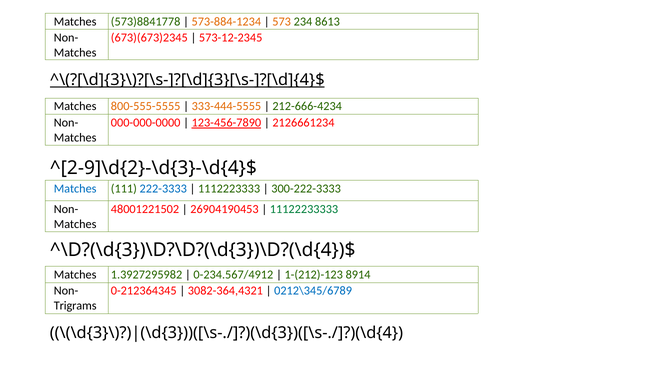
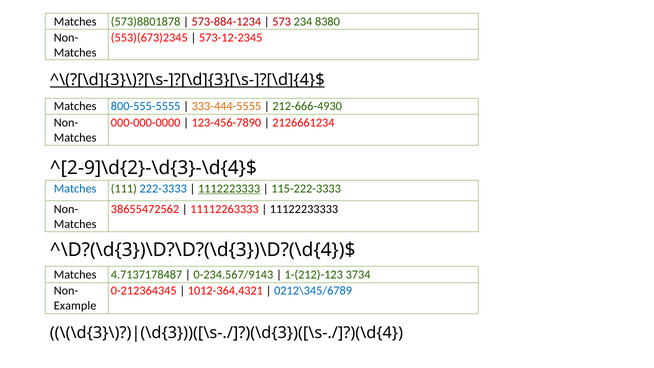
573)8841778: 573)8841778 -> 573)8801878 (146, 22)
573-884-1234 colour: orange -> red (226, 22)
573 colour: orange -> red (282, 22)
8613: 8613 -> 8380 (327, 22)
673)(673)2345: 673)(673)2345 -> 553)(673)2345 (149, 38)
800-555-5555 colour: orange -> blue (146, 106)
212-666-4234: 212-666-4234 -> 212-666-4930 (307, 106)
123-456-7890 underline: present -> none (226, 123)
1112223333 underline: none -> present (229, 188)
300-222-3333: 300-222-3333 -> 115-222-3333 (306, 188)
48001221502: 48001221502 -> 38655472562 (145, 209)
26904190453: 26904190453 -> 11112263333 (224, 209)
11122233333 colour: green -> black (304, 209)
1.3927295982: 1.3927295982 -> 4.7137178487 (147, 274)
0-234.567/4912: 0-234.567/4912 -> 0-234.567/9143 (233, 274)
8914: 8914 -> 3734 (358, 274)
3082-364,4321: 3082-364,4321 -> 1012-364,4321 (225, 291)
Trigrams: Trigrams -> Example (75, 306)
